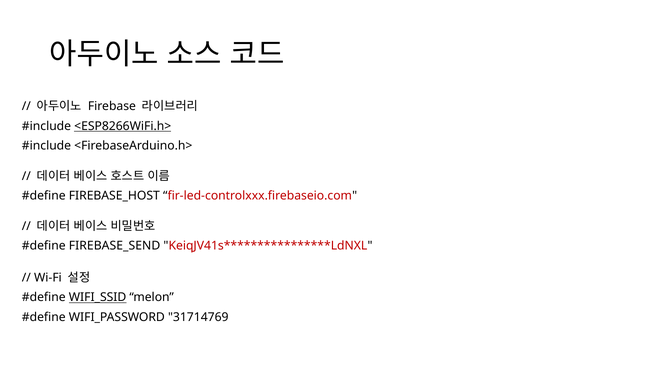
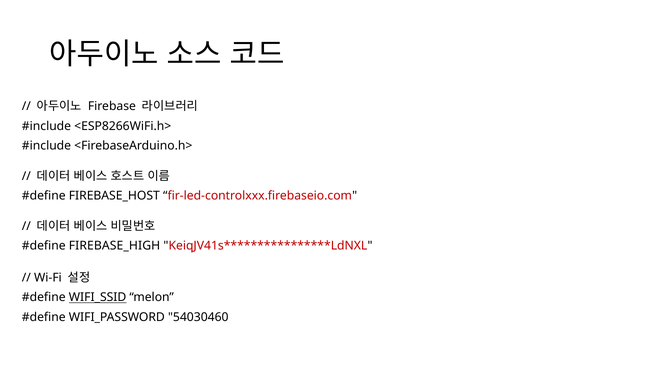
<ESP8266WiFi.h> underline: present -> none (123, 126)
FIREBASE_SEND: FIREBASE_SEND -> FIREBASE_HIGH (115, 246)
31714769: 31714769 -> 54030460 (198, 317)
